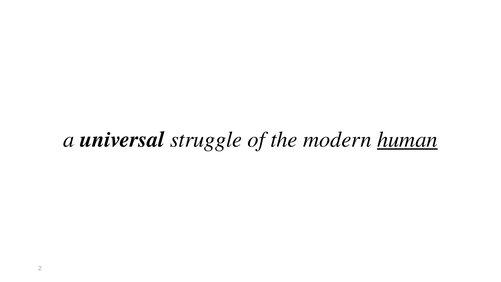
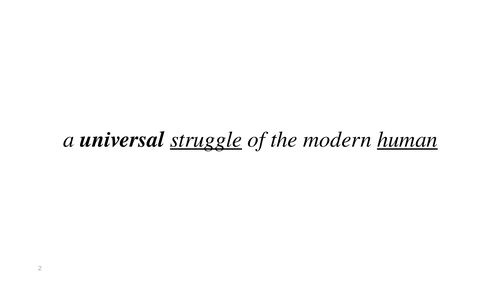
struggle underline: none -> present (206, 139)
